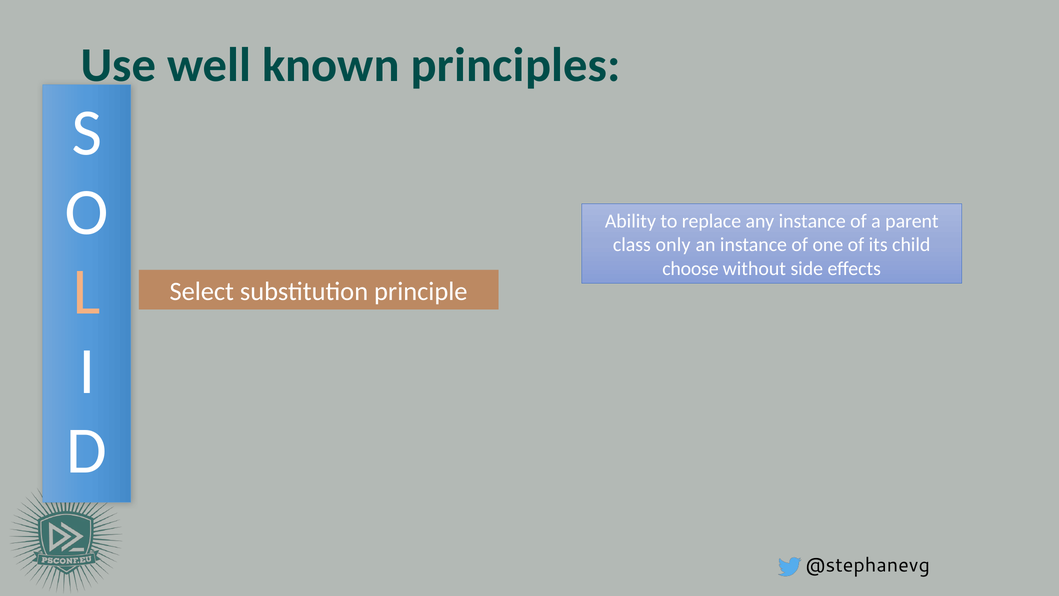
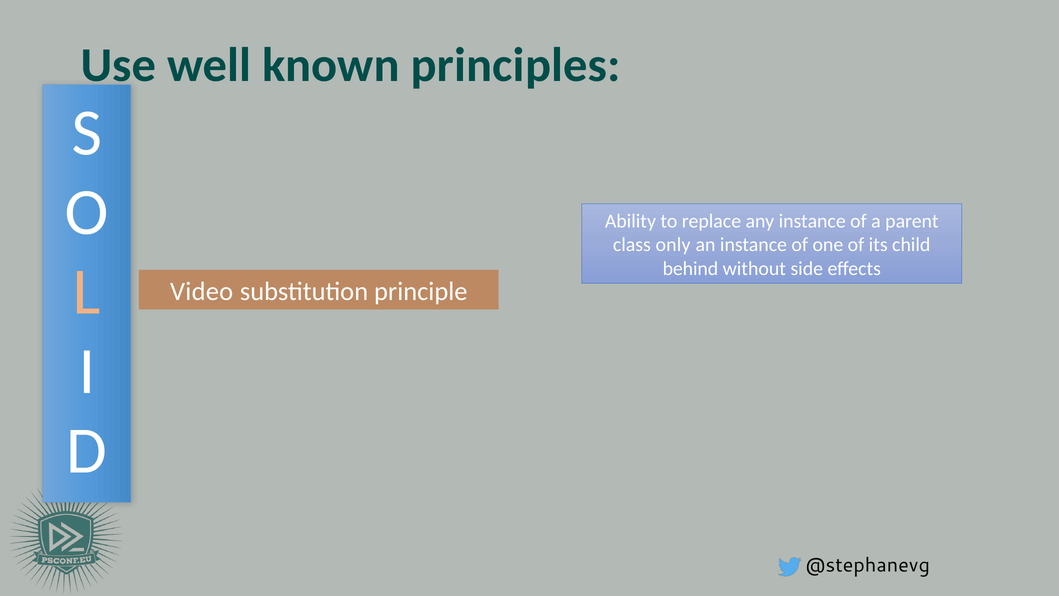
choose: choose -> behind (690, 268)
Select: Select -> Video (202, 291)
